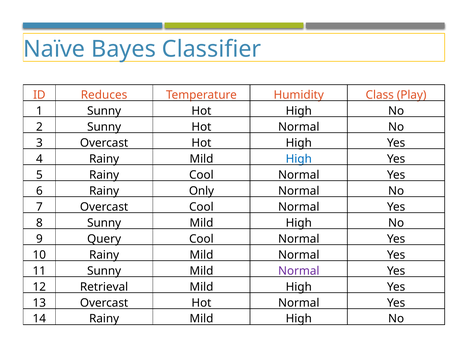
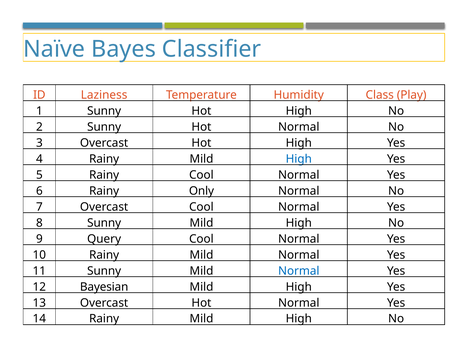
Reduces: Reduces -> Laziness (104, 95)
Normal colour: purple -> blue (299, 271)
Retrieval: Retrieval -> Bayesian (104, 287)
